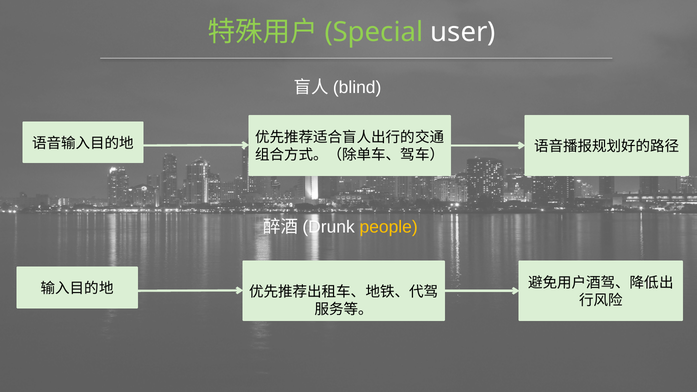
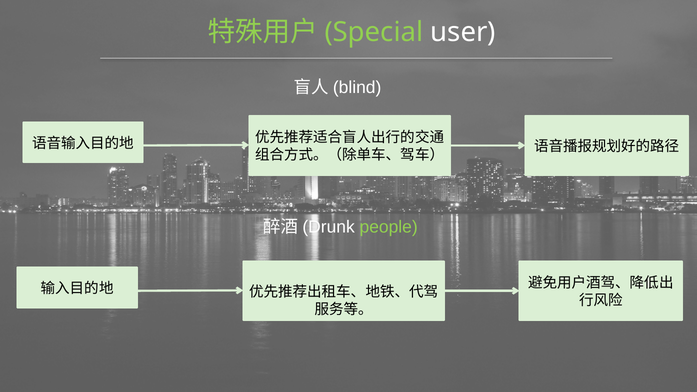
people colour: yellow -> light green (389, 227)
